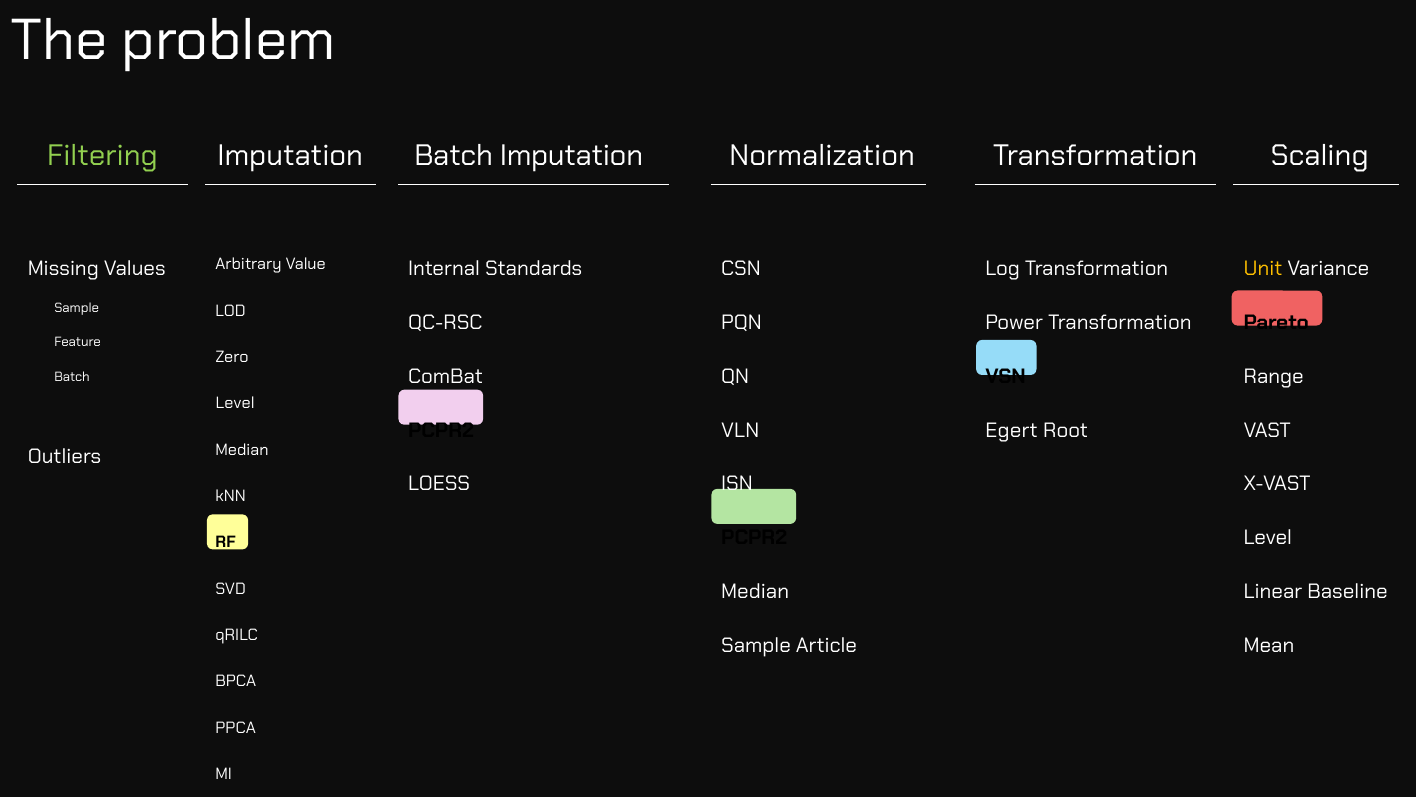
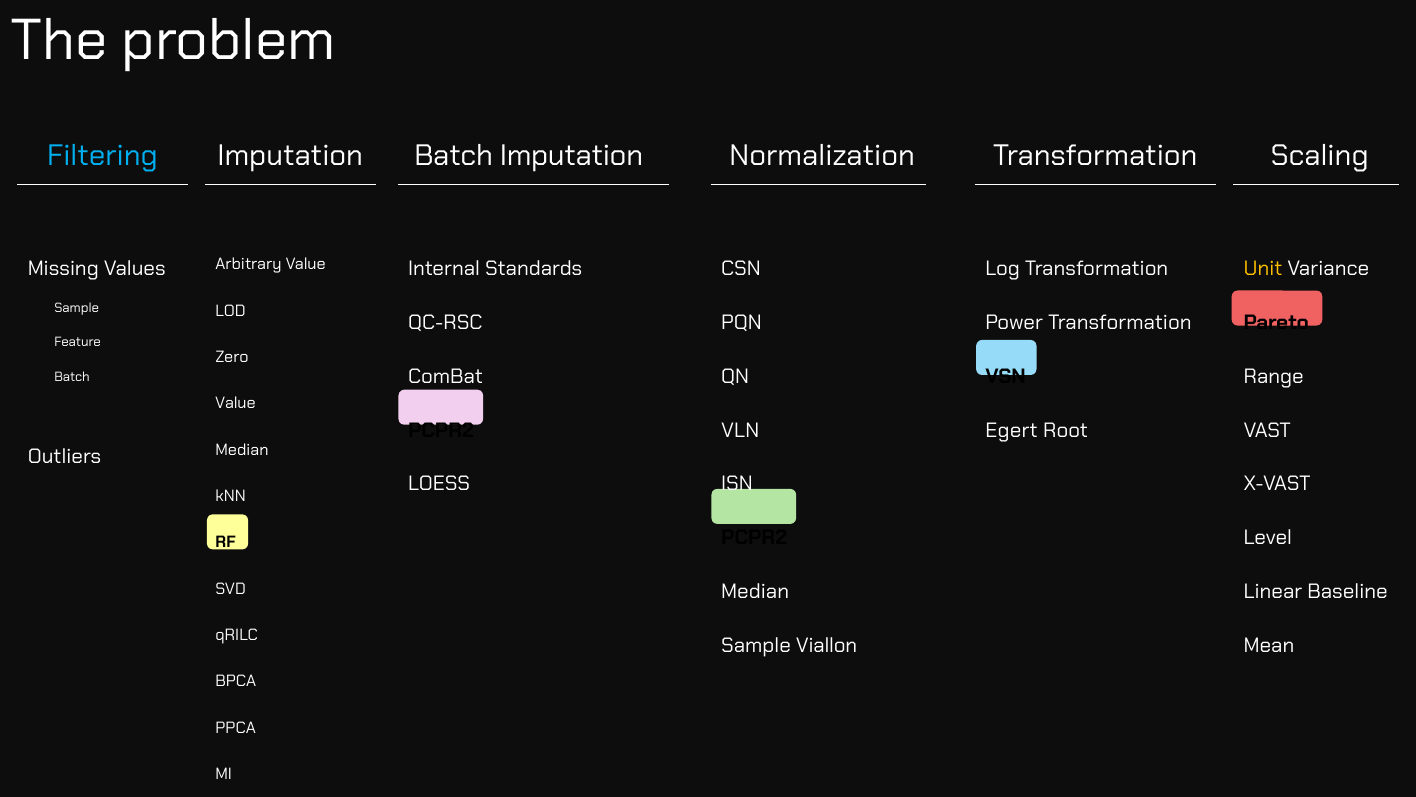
Filtering colour: light green -> light blue (102, 155)
Level: Level -> Value (235, 403)
Article: Article -> Viallon (826, 645)
